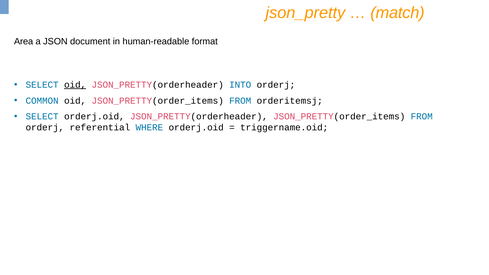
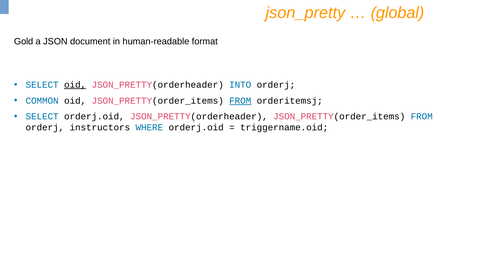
match: match -> global (397, 13)
Area: Area -> Gold (24, 42)
FROM underline: none -> present (240, 101)
referential: referential -> instructors (100, 128)
